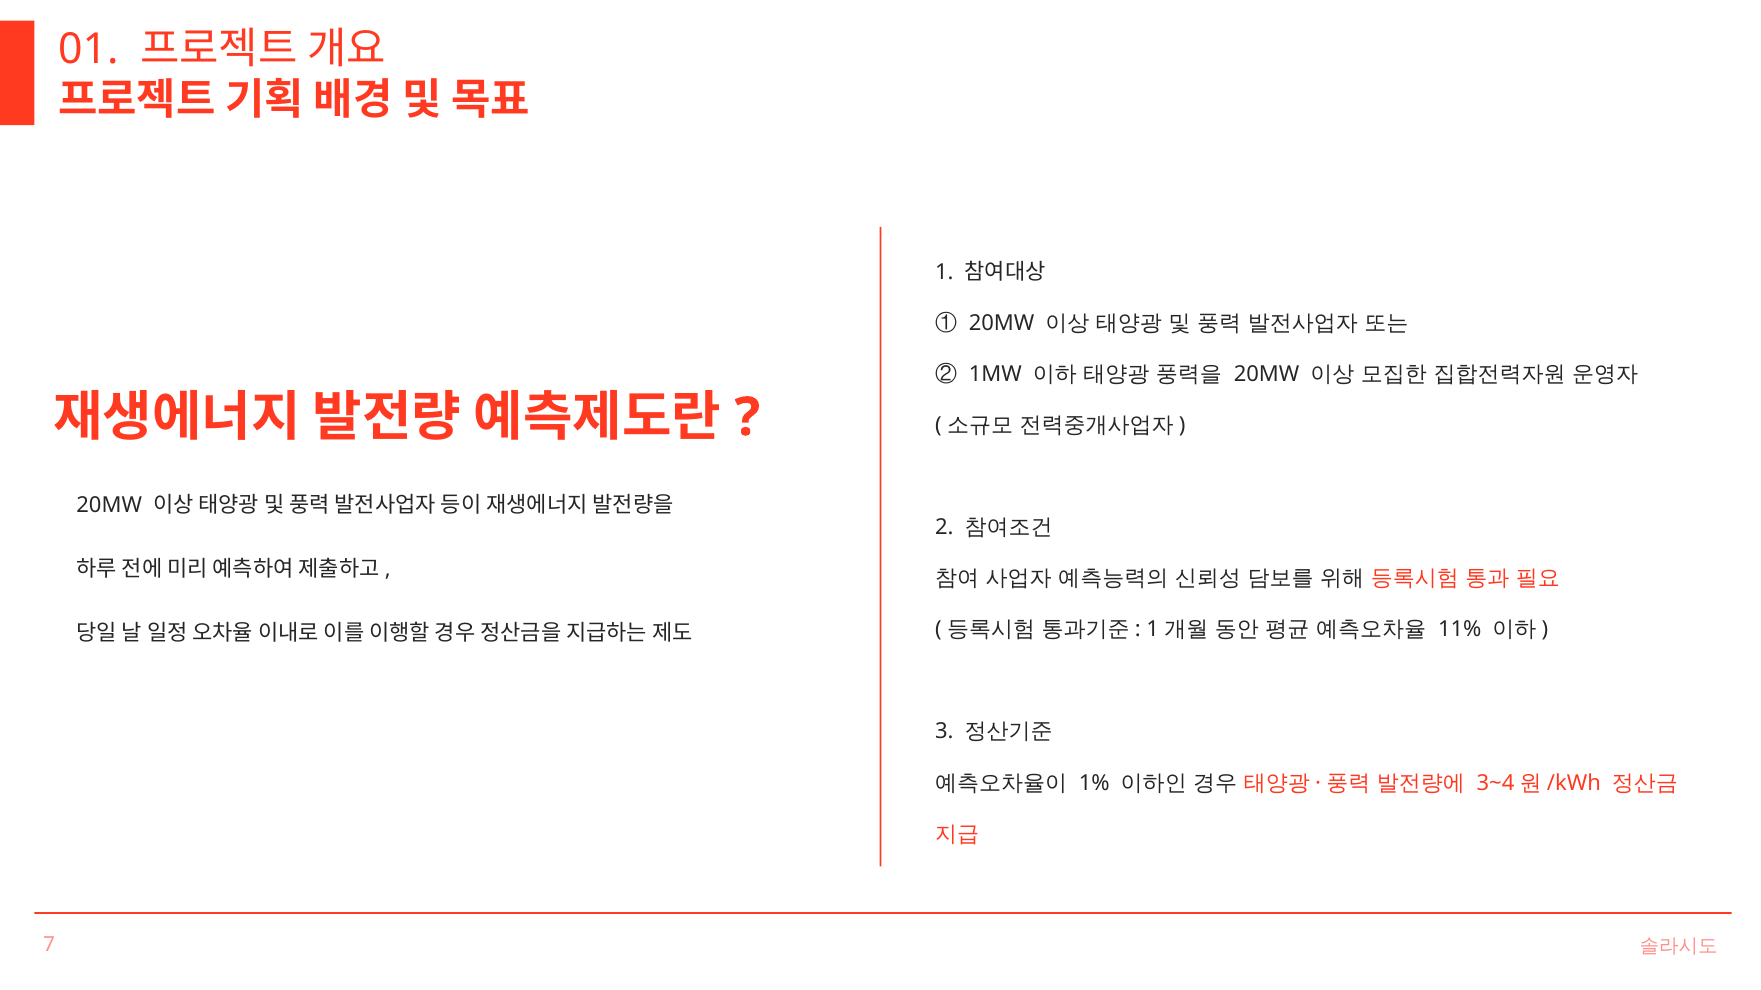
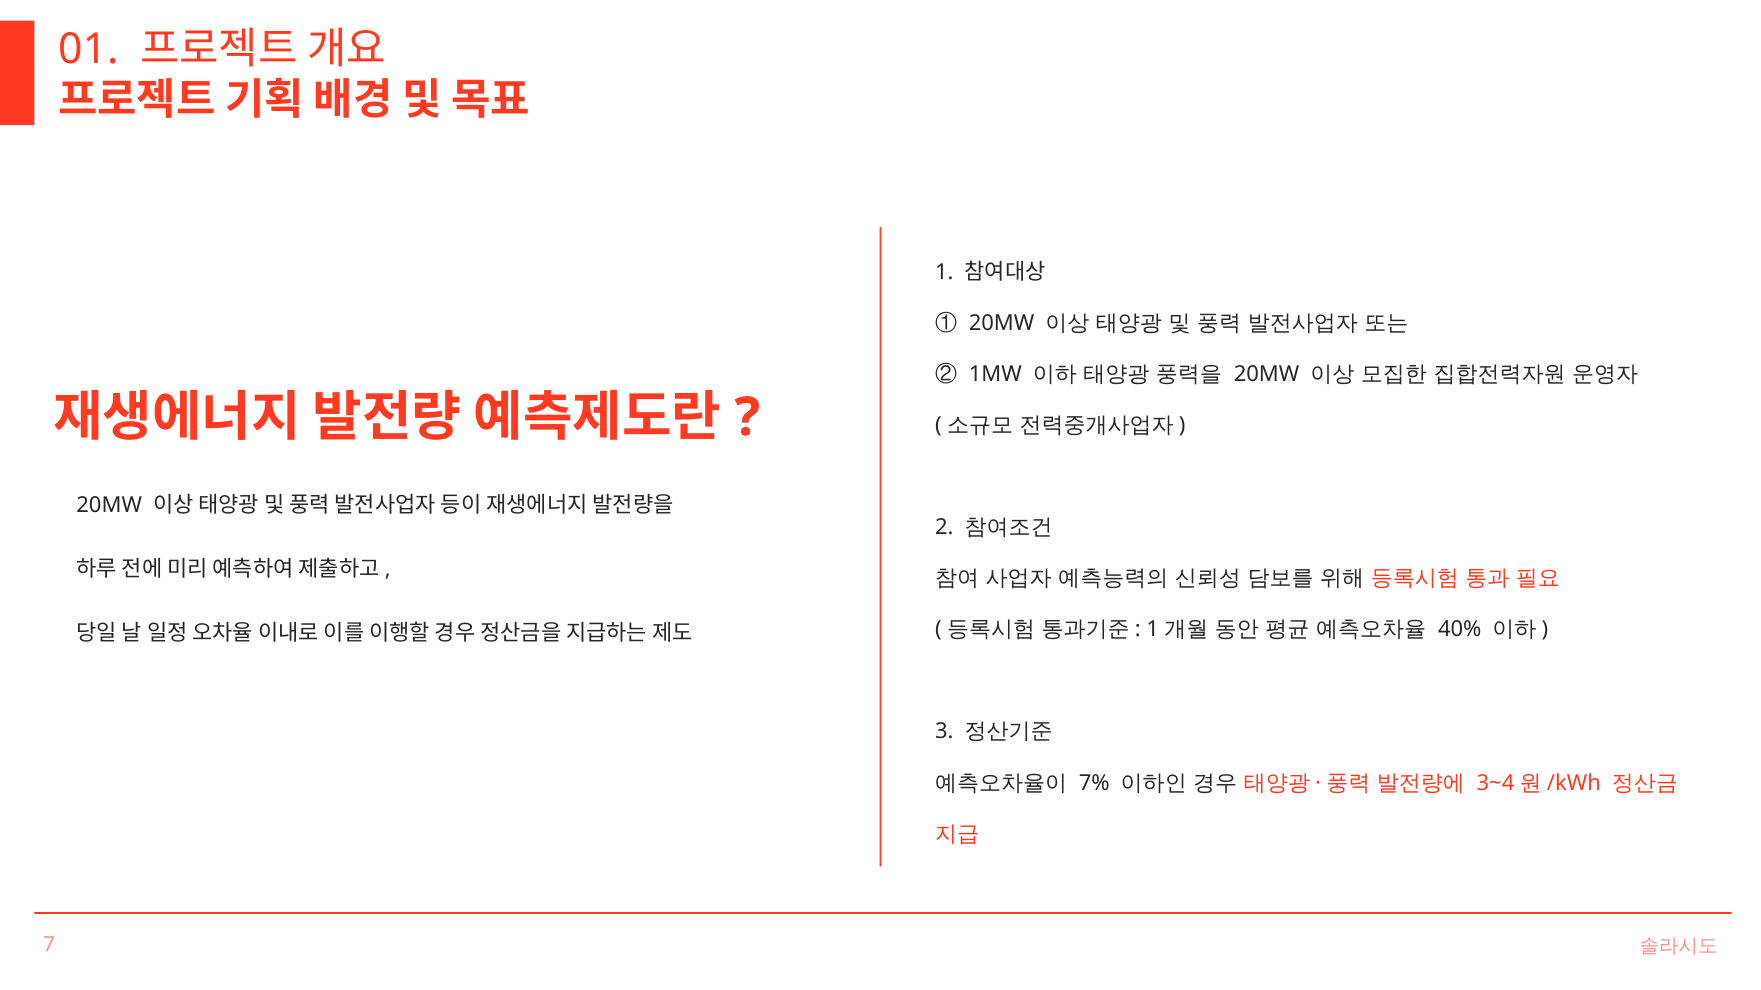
11%: 11% -> 40% (1460, 630)
1%: 1% -> 7% (1094, 783)
